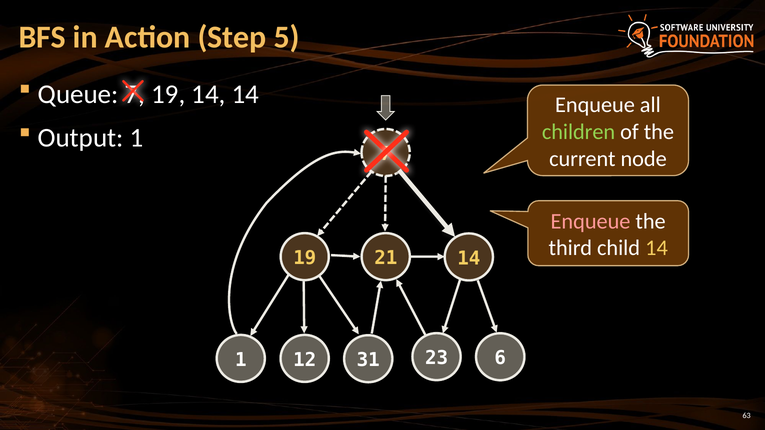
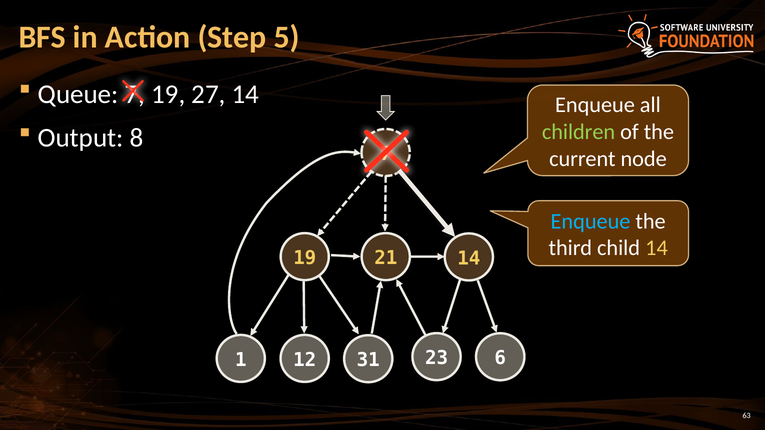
19 14: 14 -> 27 (209, 94)
Output 1: 1 -> 8 (137, 138)
Enqueue colour: pink -> light blue (591, 222)
